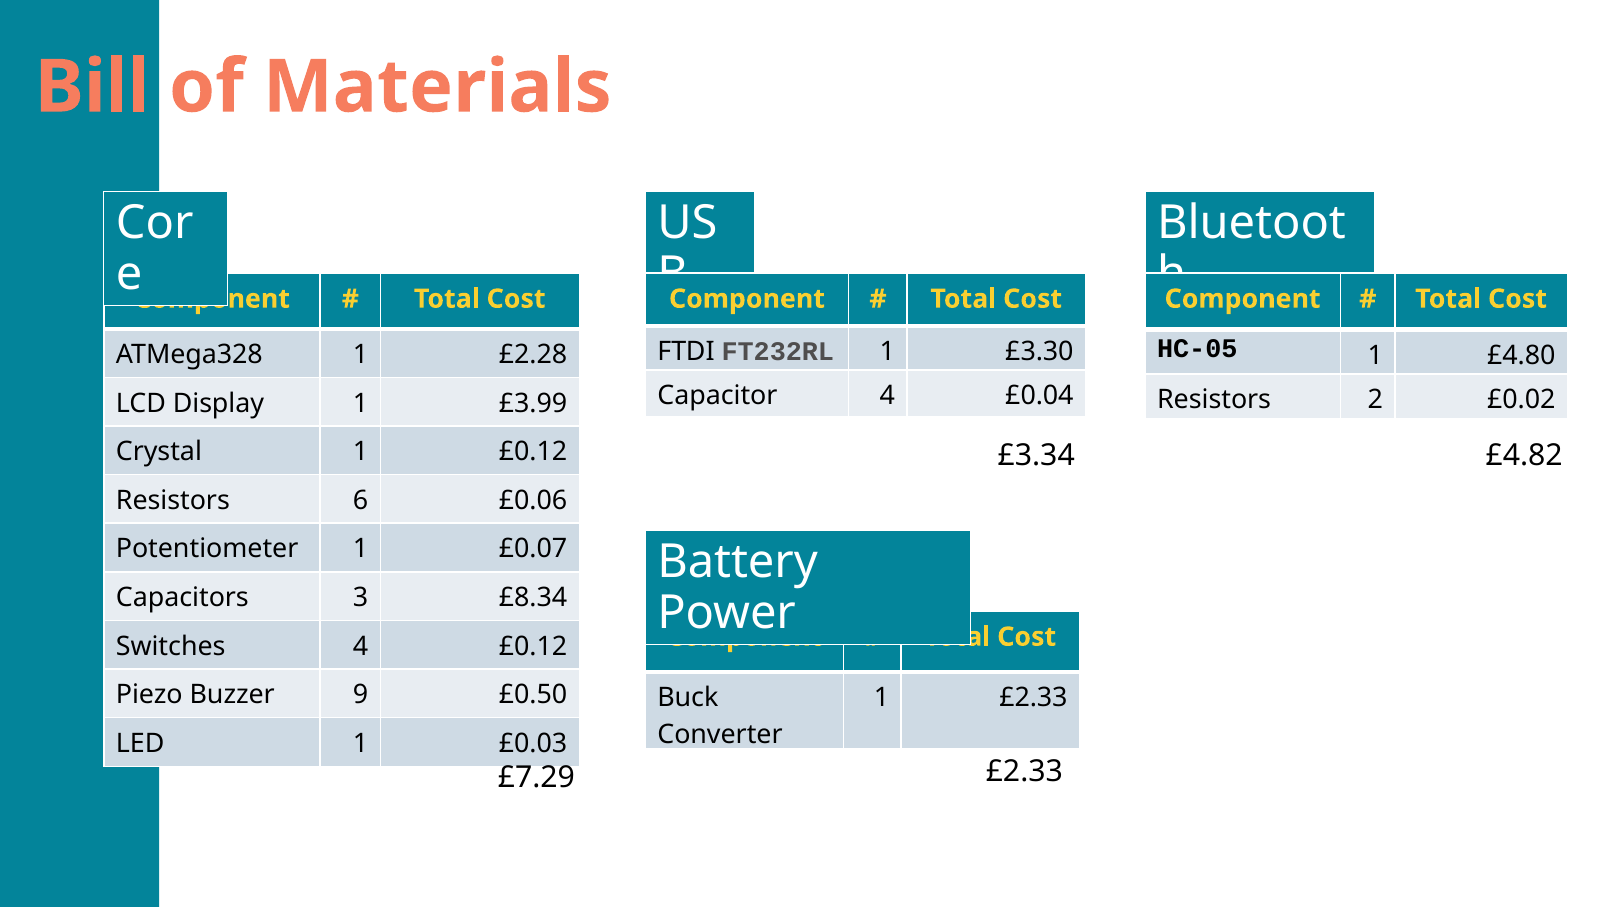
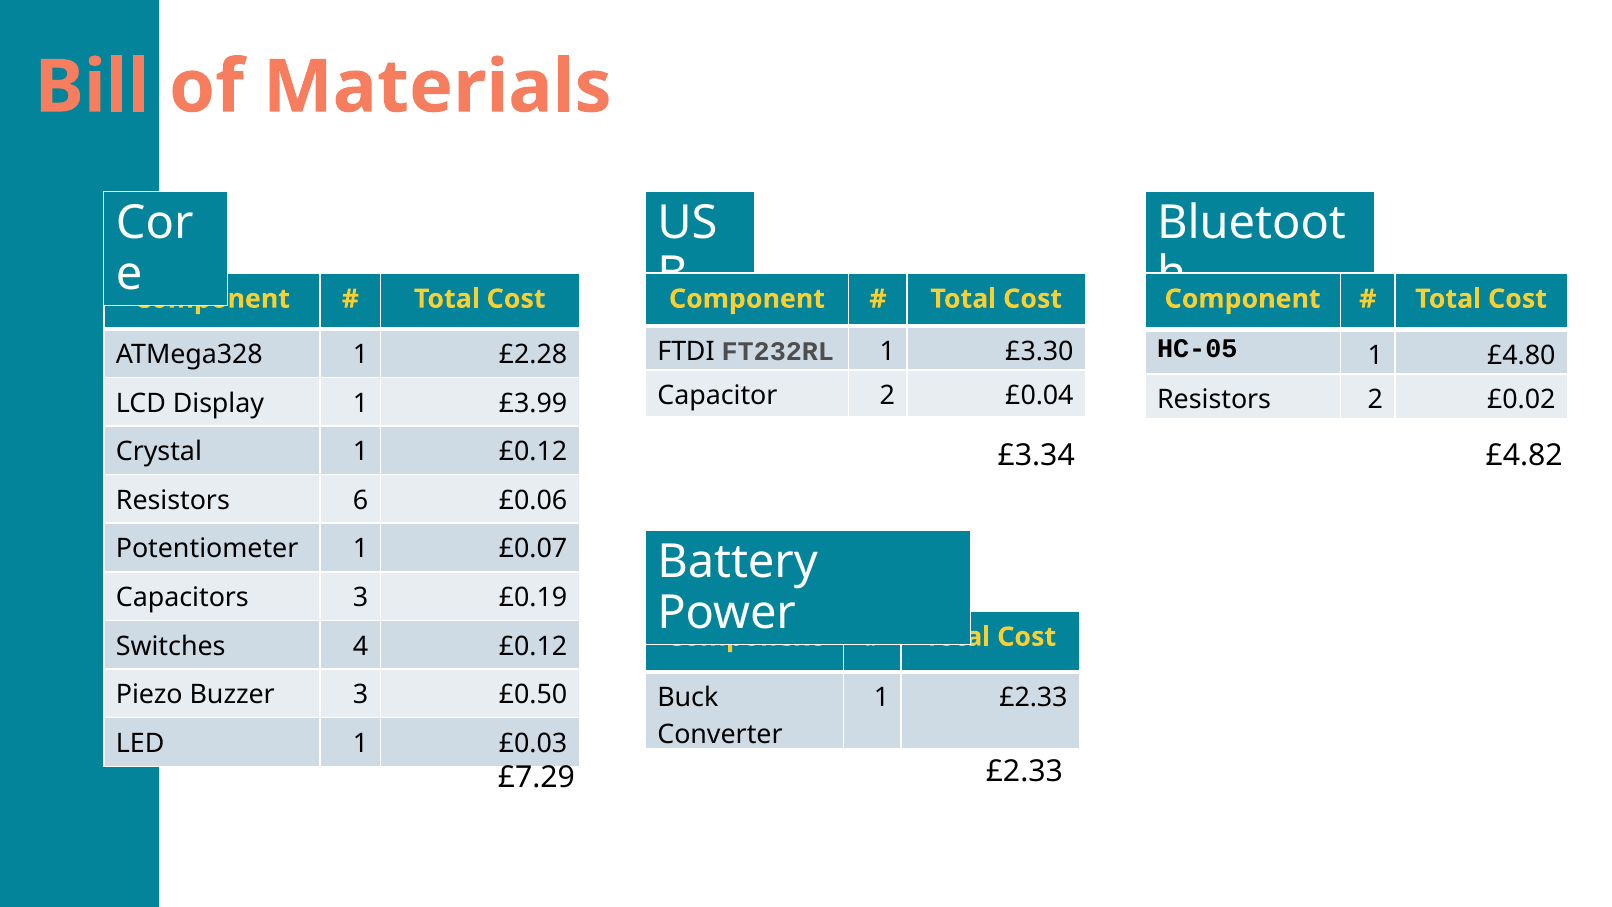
Capacitor 4: 4 -> 2 (887, 396)
£8.34: £8.34 -> £0.19 (533, 597)
Buzzer 9: 9 -> 3 (361, 695)
